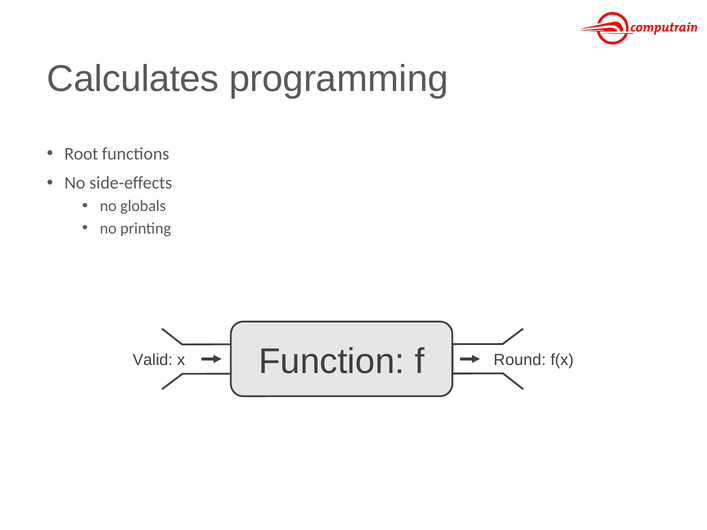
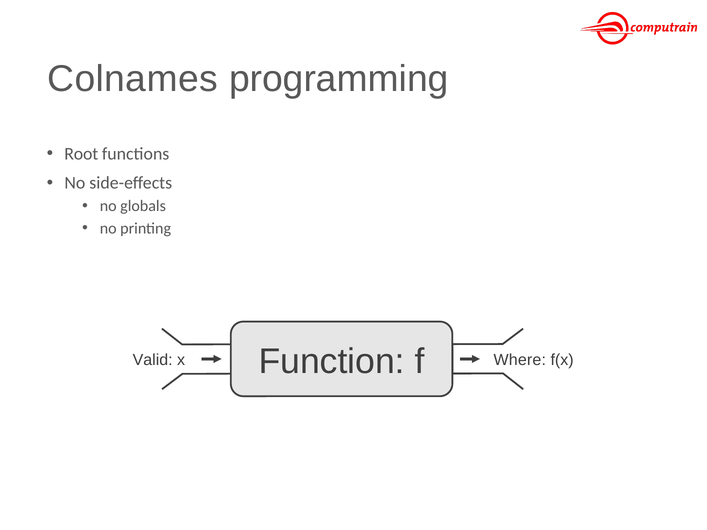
Calculates: Calculates -> Colnames (133, 79)
Round: Round -> Where (520, 360)
